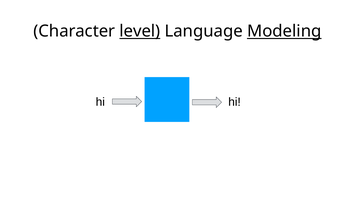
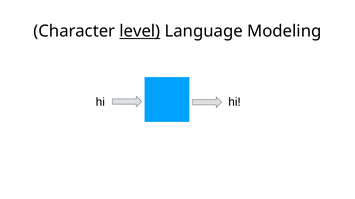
Modeling underline: present -> none (284, 31)
